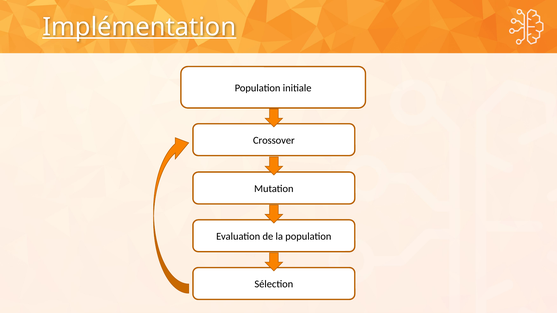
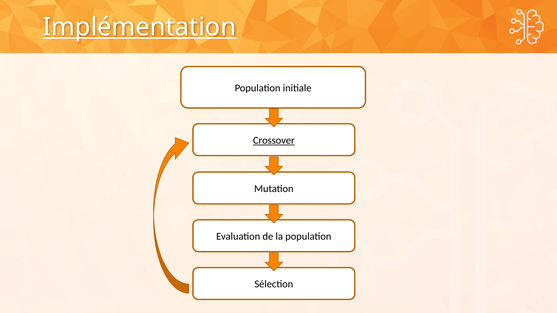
Crossover underline: none -> present (274, 141)
